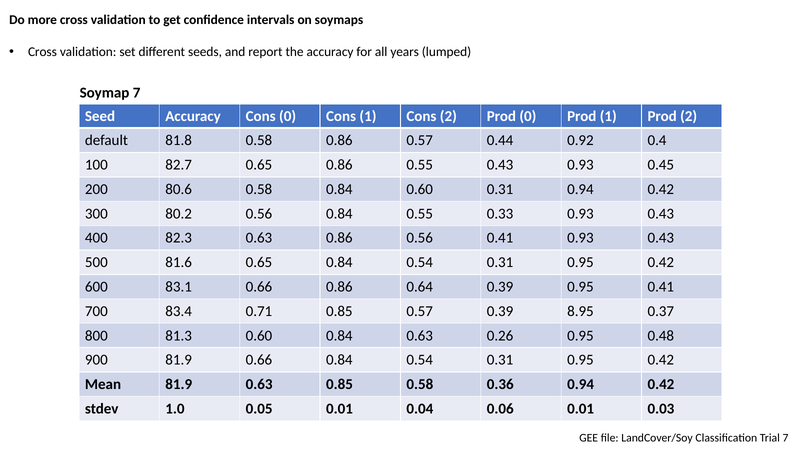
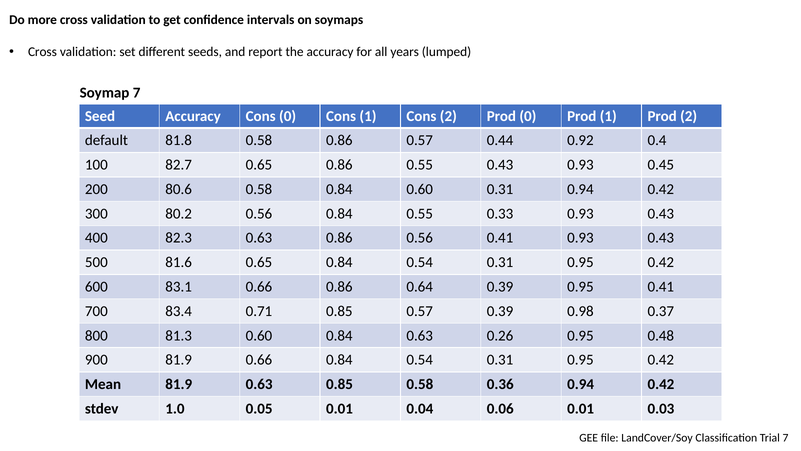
8.95: 8.95 -> 0.98 (580, 311)
